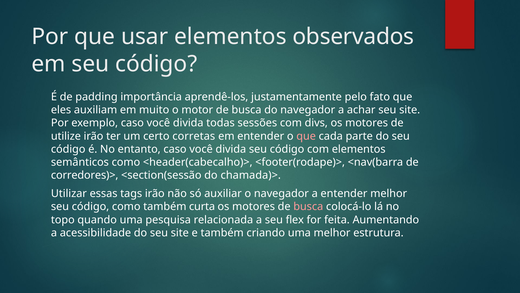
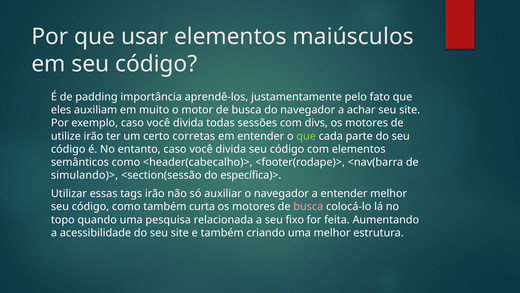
observados: observados -> maiúsculos (353, 37)
que colour: pink -> light green (306, 136)
corredores)>: corredores)> -> simulando)> (85, 175)
chamada)>: chamada)> -> específica)> (251, 175)
flex: flex -> fixo (295, 219)
